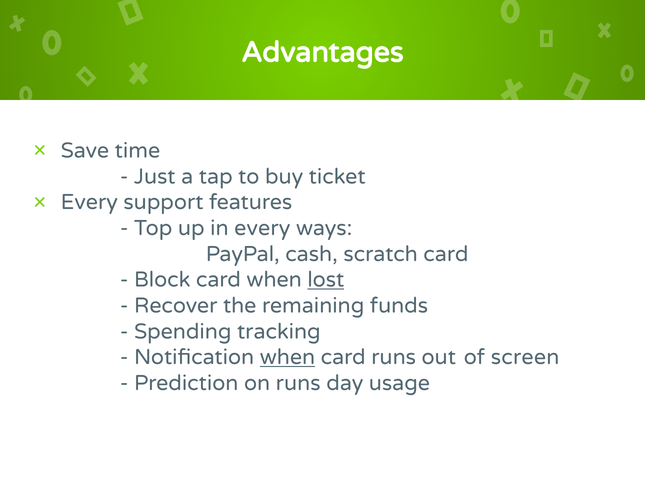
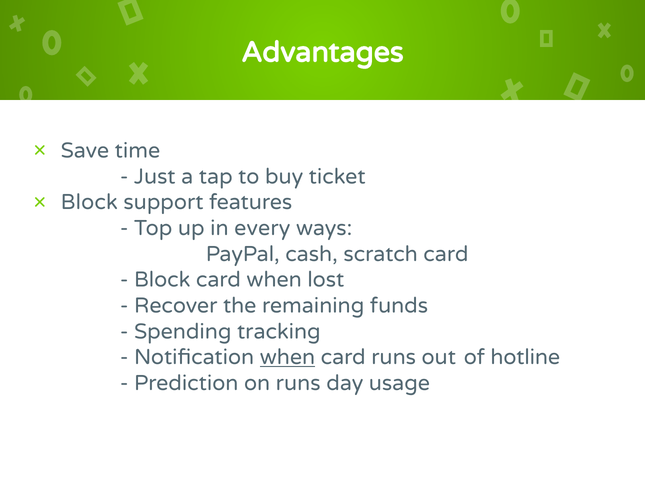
Every: Every -> Block (89, 202)
lost underline: present -> none (326, 280)
screen: screen -> hotline (525, 357)
